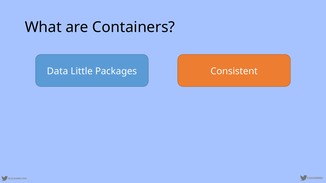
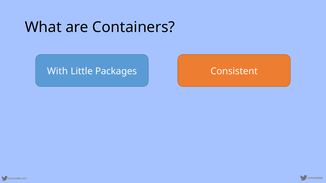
Data: Data -> With (57, 71)
